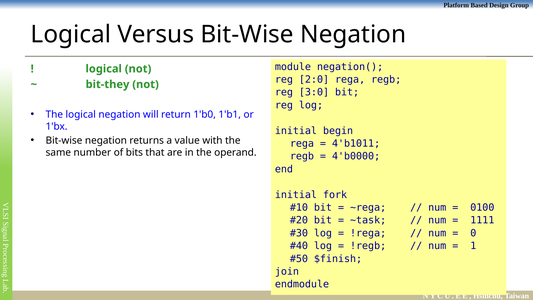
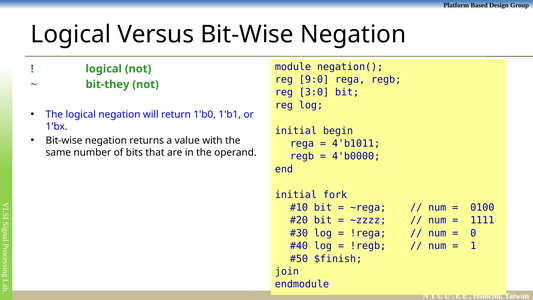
2:0: 2:0 -> 9:0 (314, 79)
~task: ~task -> ~zzzz (368, 220)
